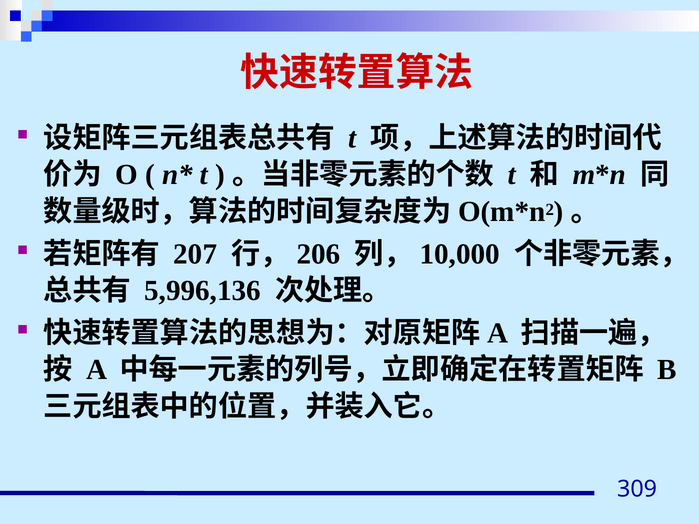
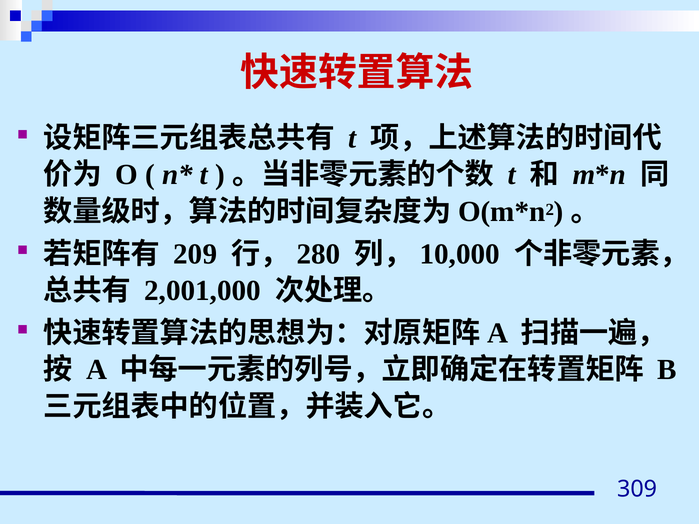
207: 207 -> 209 (195, 254)
206: 206 -> 280 (318, 254)
5,996,136: 5,996,136 -> 2,001,000 (203, 291)
